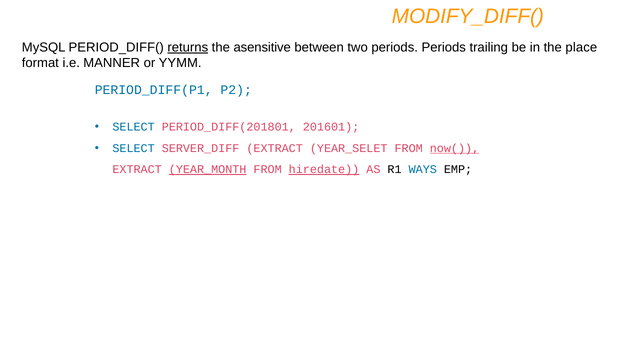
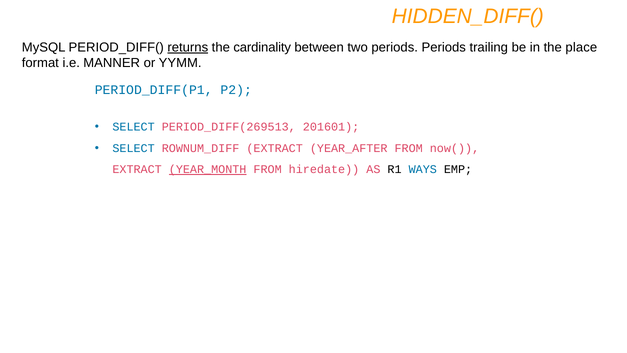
MODIFY_DIFF(: MODIFY_DIFF( -> HIDDEN_DIFF( (468, 16)
asensitive: asensitive -> cardinality (262, 47)
PERIOD_DIFF(201801: PERIOD_DIFF(201801 -> PERIOD_DIFF(269513 (229, 127)
SERVER_DIFF: SERVER_DIFF -> ROWNUM_DIFF (201, 148)
YEAR_SELET: YEAR_SELET -> YEAR_AFTER (349, 148)
now( underline: present -> none (454, 148)
hiredate underline: present -> none (324, 169)
